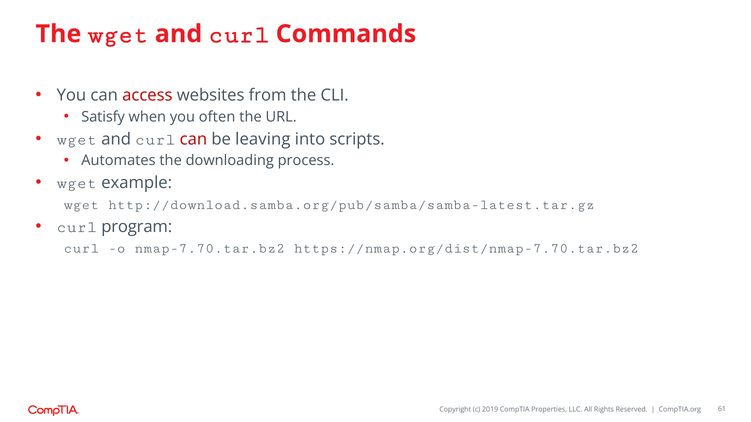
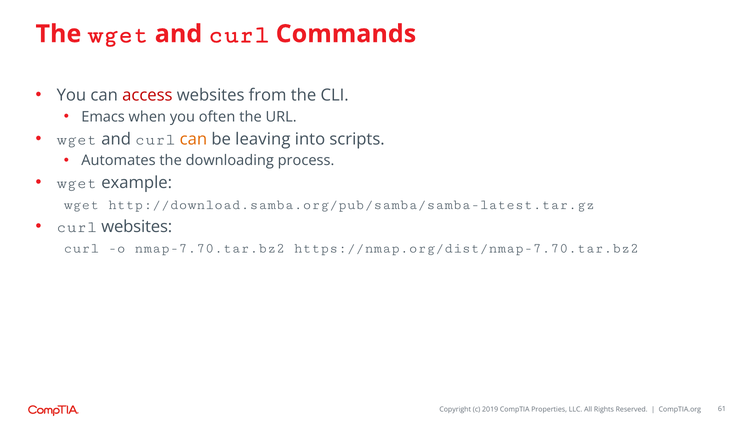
Satisfy: Satisfy -> Emacs (103, 117)
can colour: red -> orange (193, 139)
curl program: program -> websites (137, 227)
